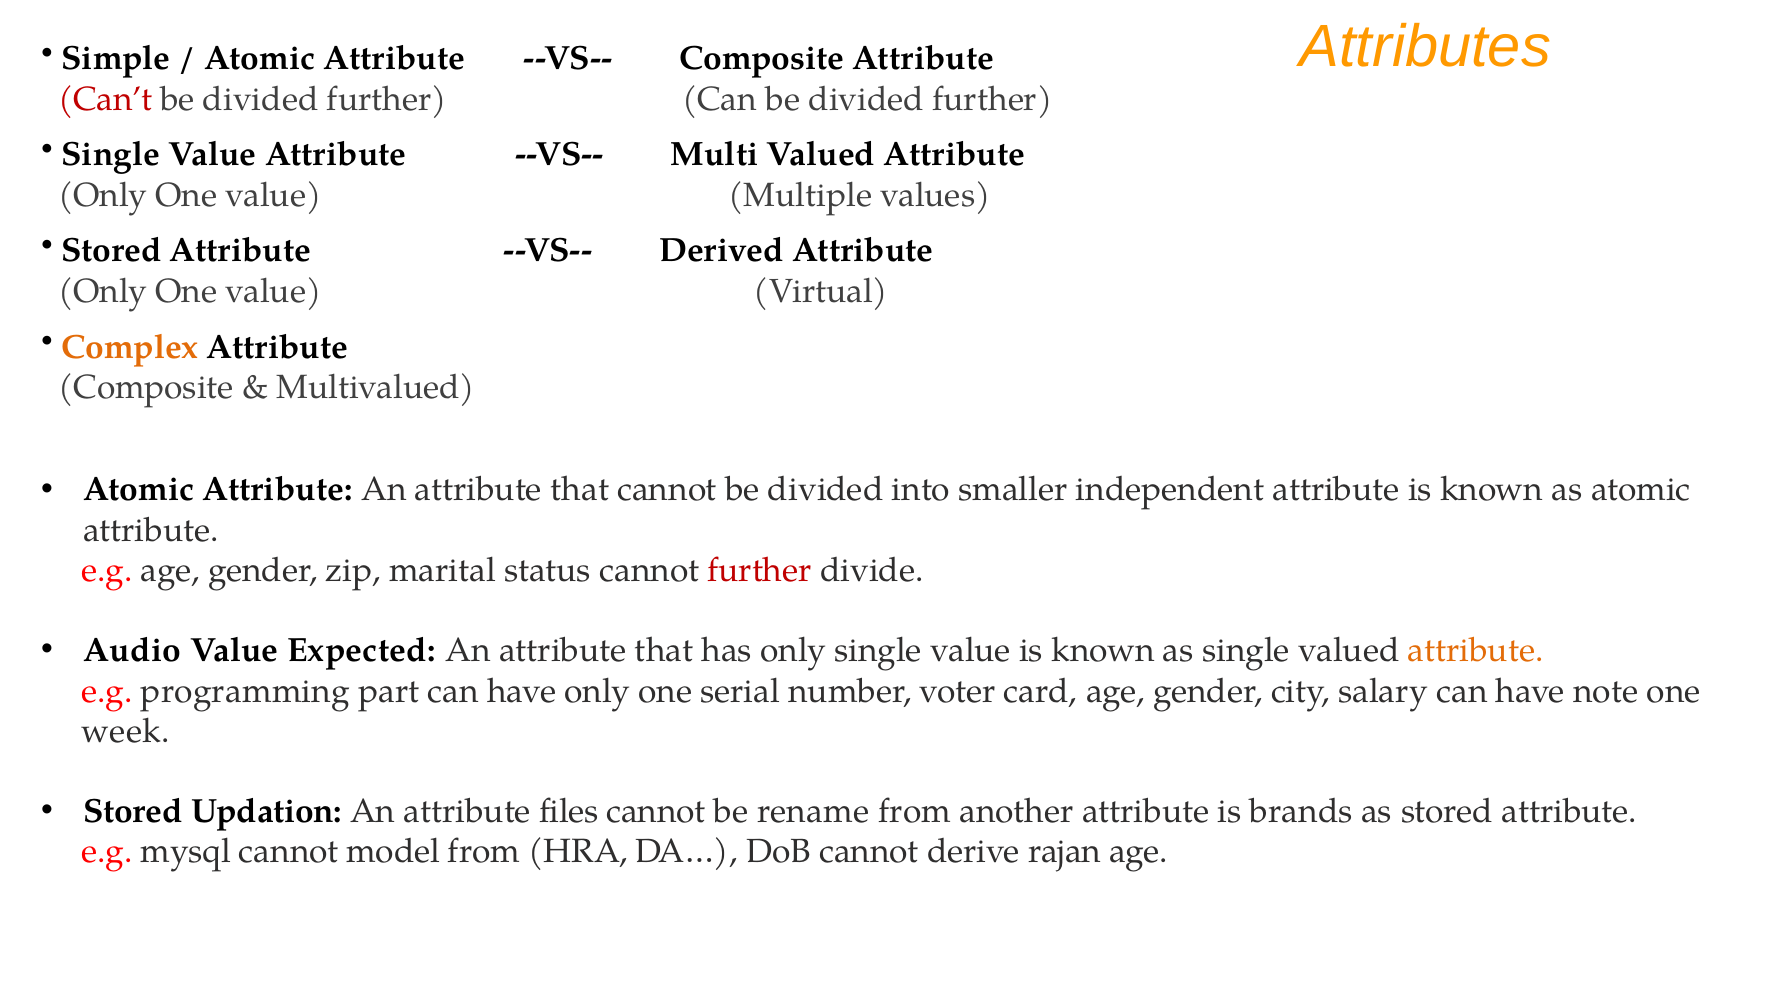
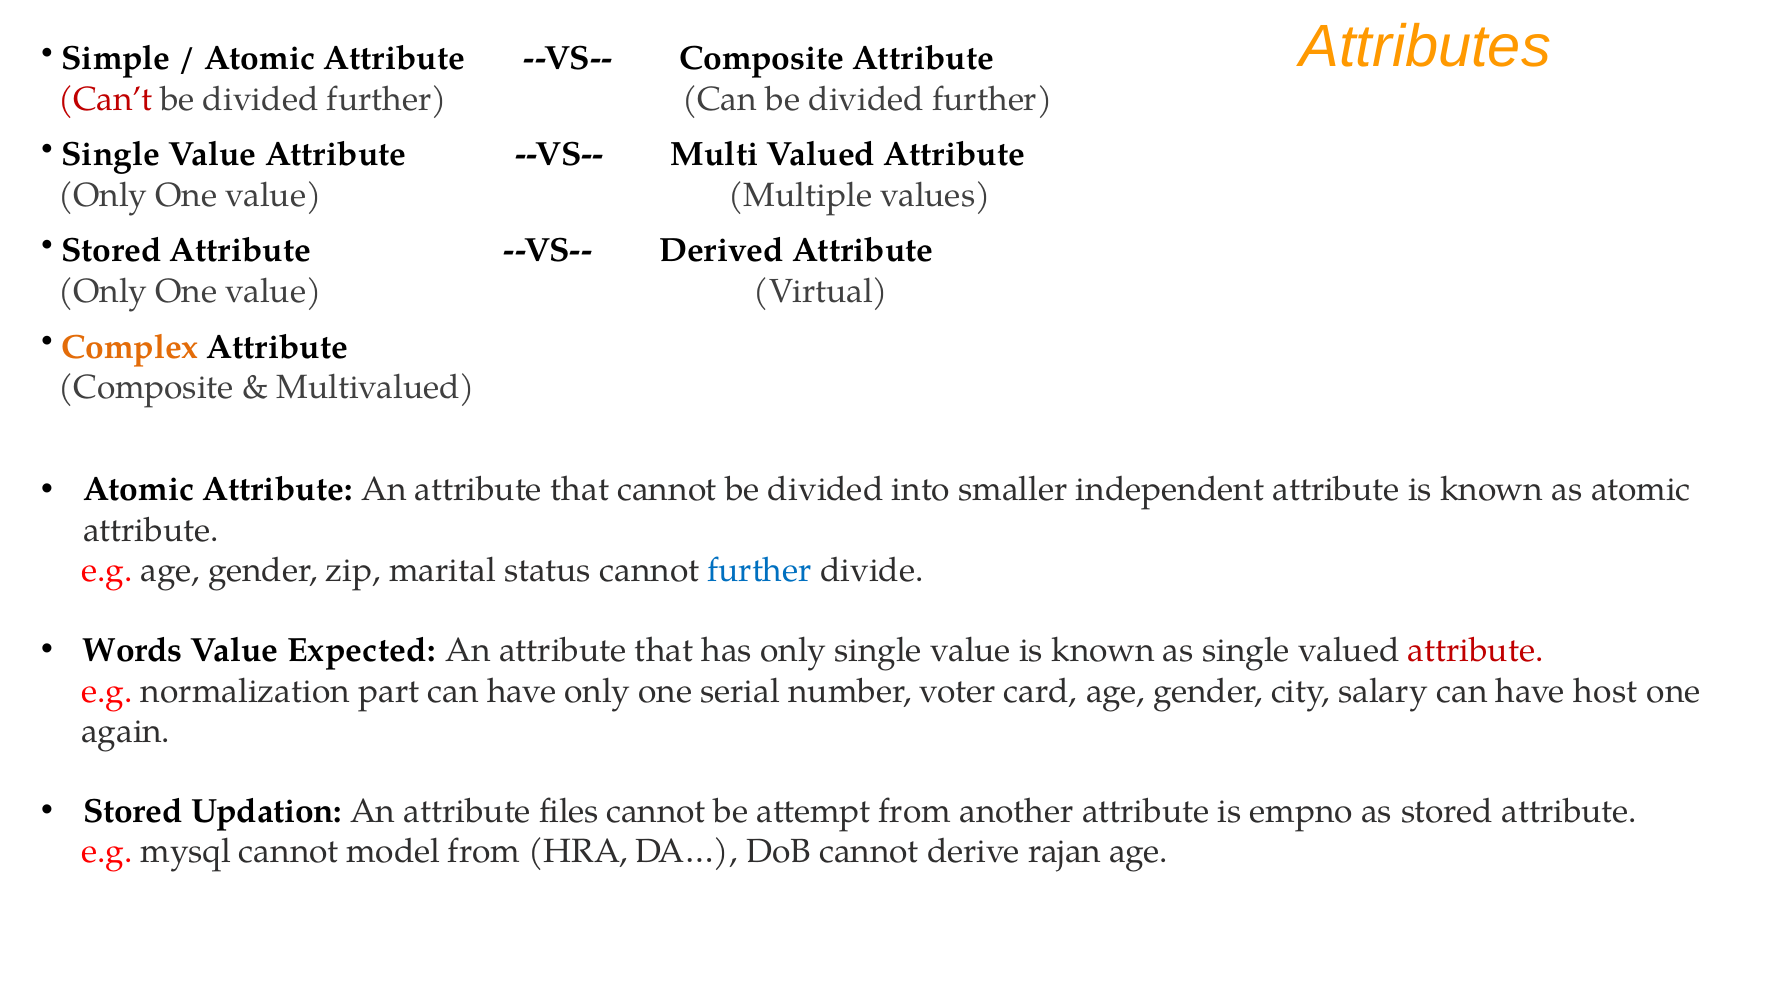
further colour: red -> blue (760, 570)
Audio: Audio -> Words (133, 651)
attribute colour: orange -> red (1476, 651)
programming: programming -> normalization (245, 691)
note: note -> host (1606, 691)
week: week -> again (126, 731)
rename: rename -> attempt (814, 811)
brands: brands -> empno (1301, 811)
